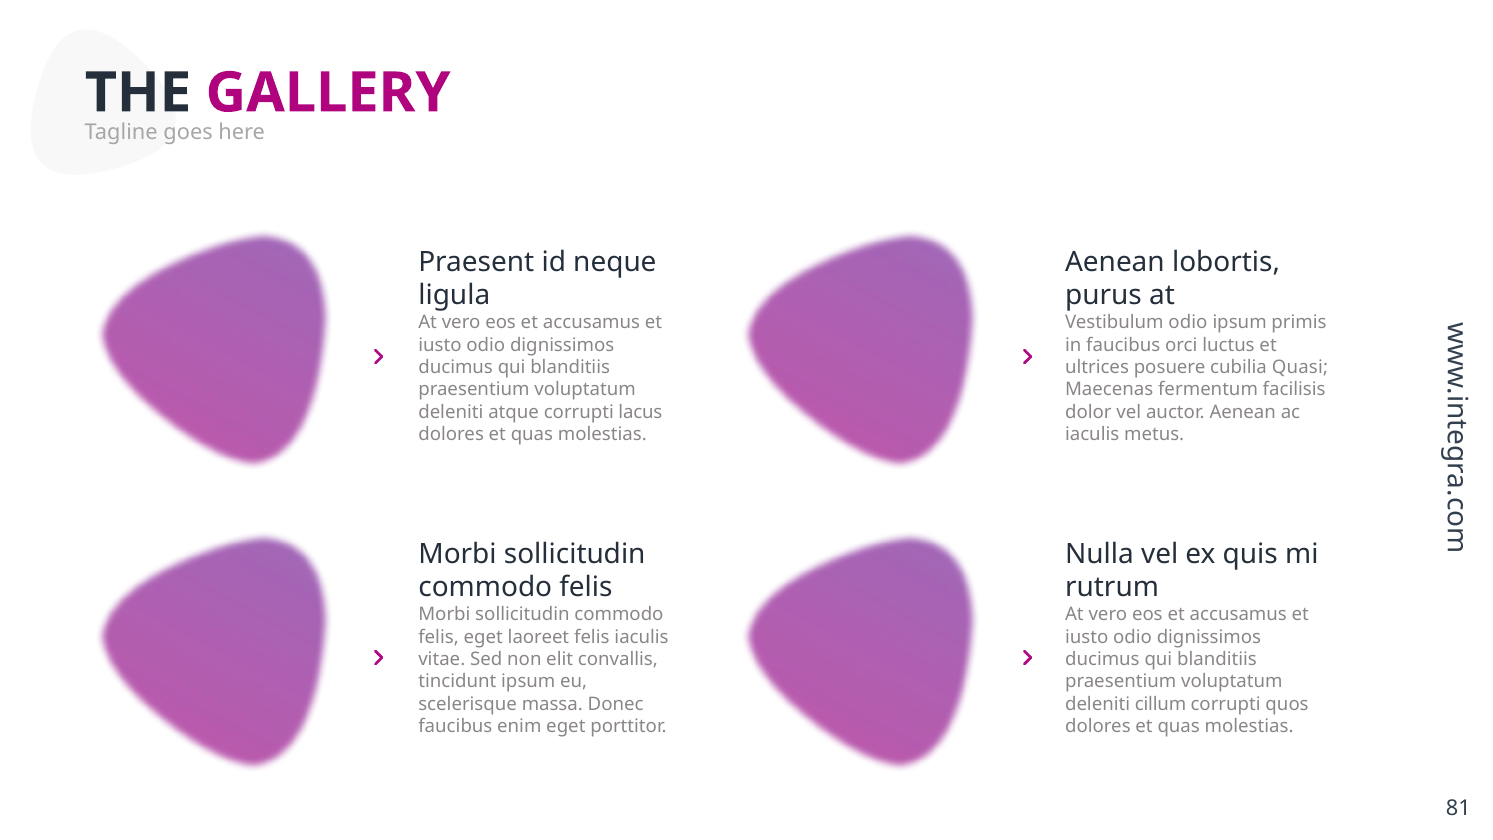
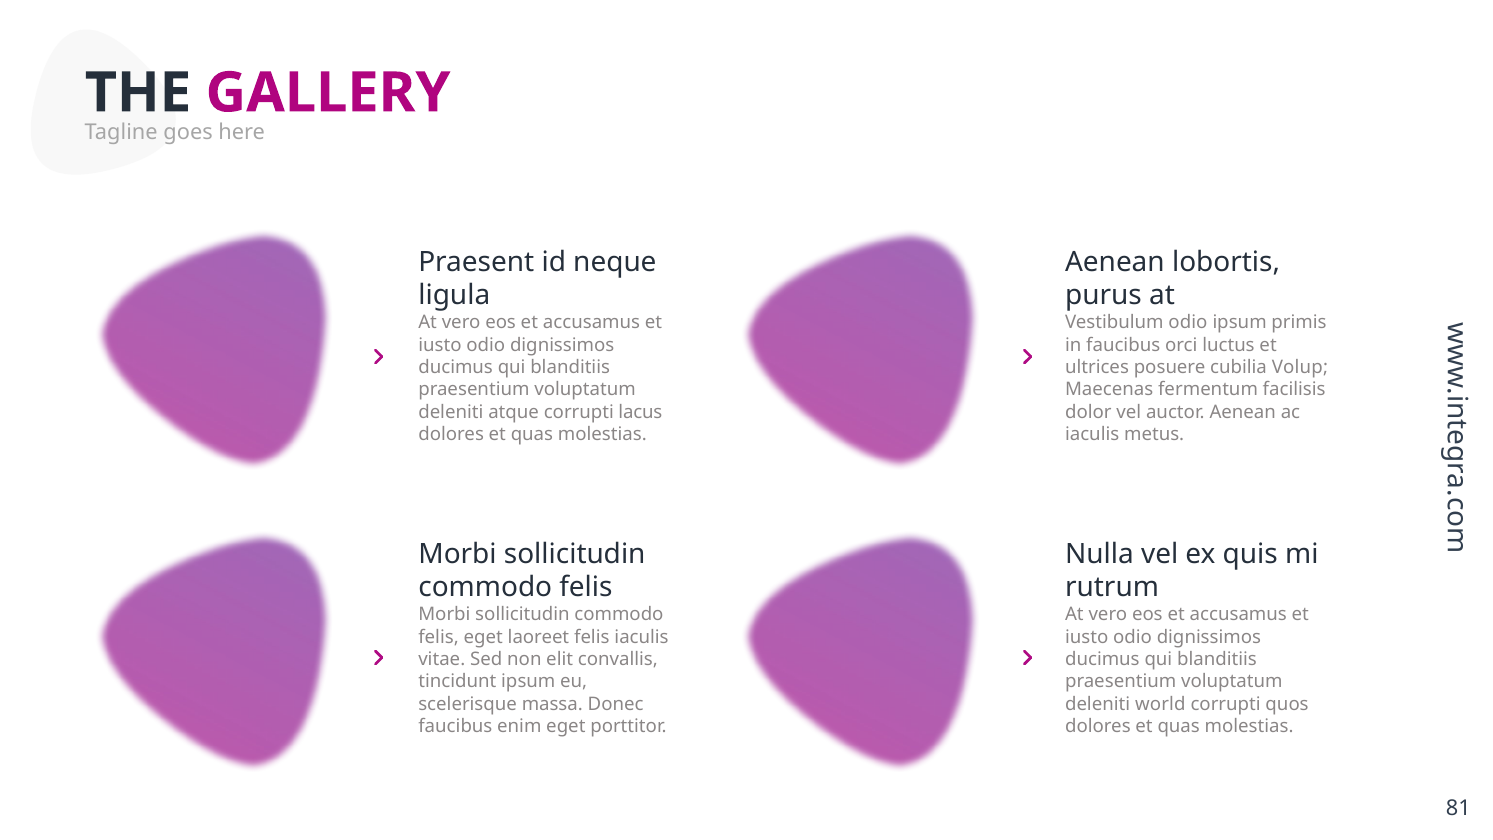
Quasi: Quasi -> Volup (1300, 367)
cillum: cillum -> world (1160, 704)
